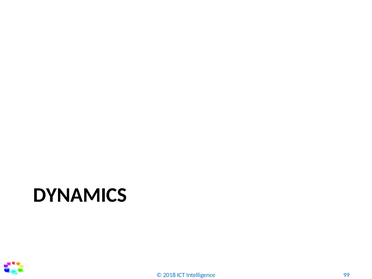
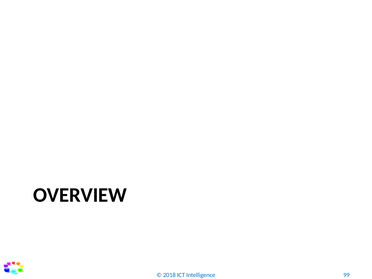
DYNAMICS: DYNAMICS -> OVERVIEW (80, 195)
